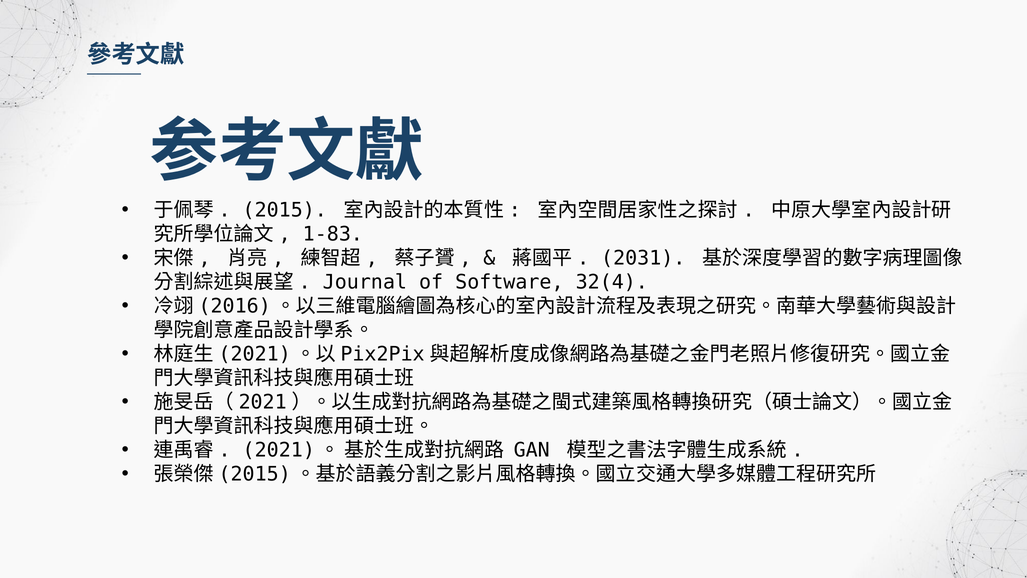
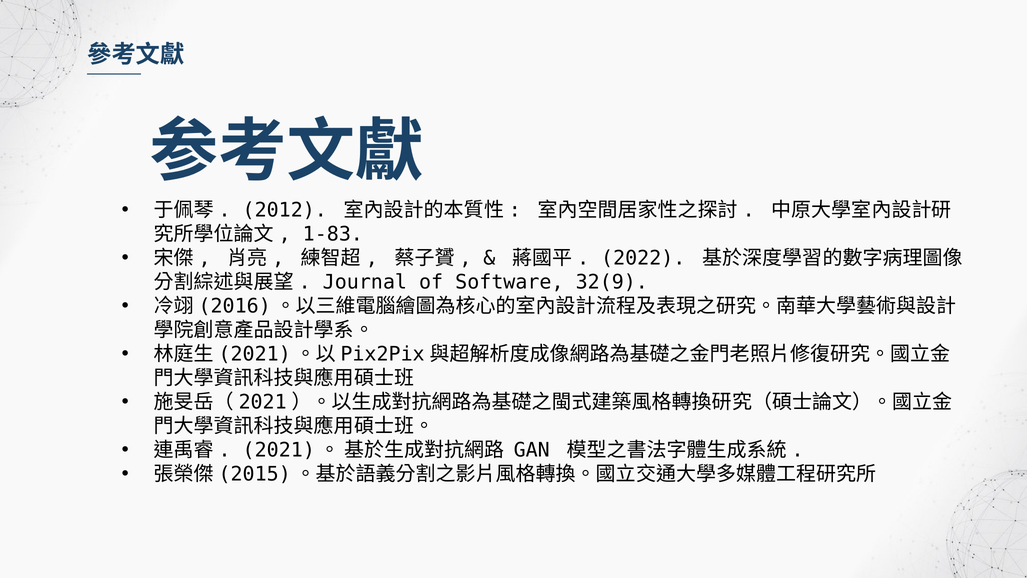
2015: 2015 -> 2012 (285, 210)
2031: 2031 -> 2022 (643, 258)
32(4: 32(4 -> 32(9 (612, 282)
